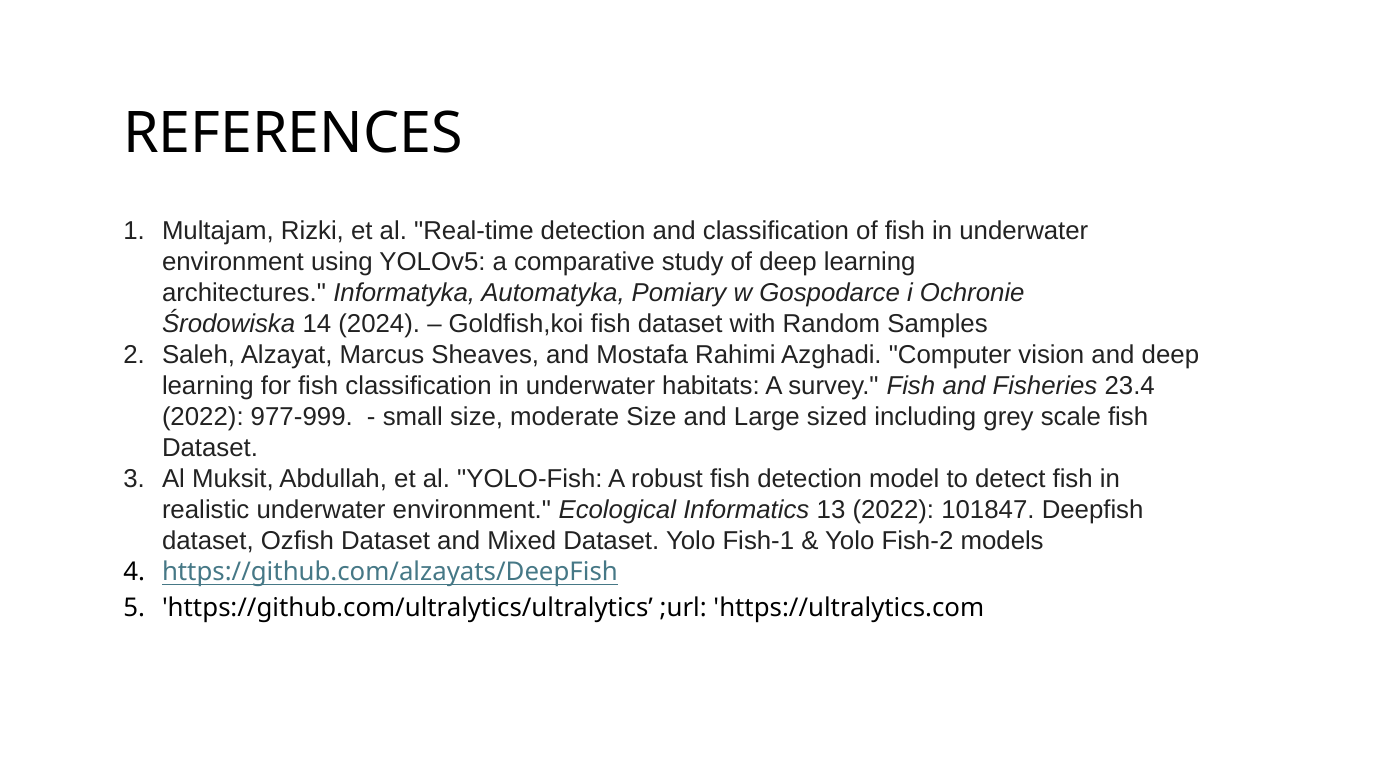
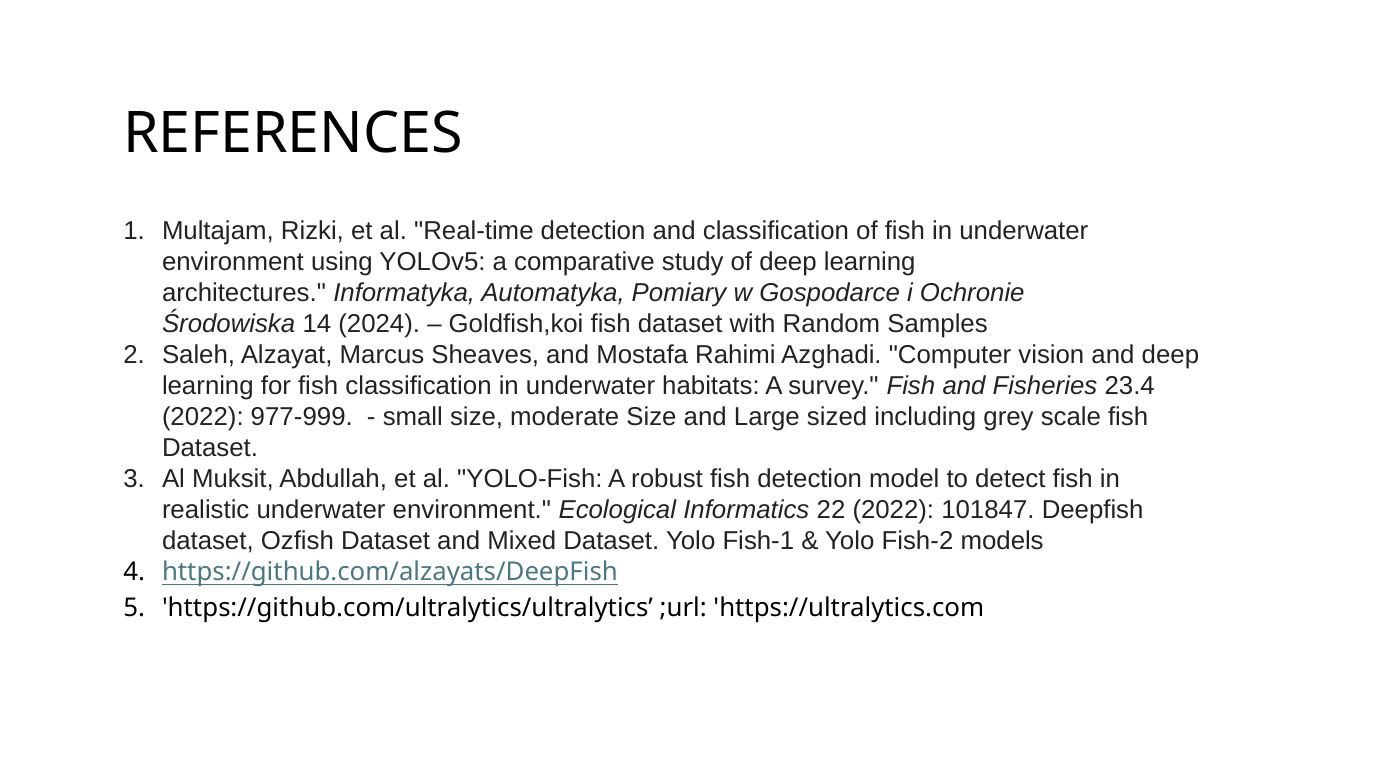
13: 13 -> 22 (831, 510)
